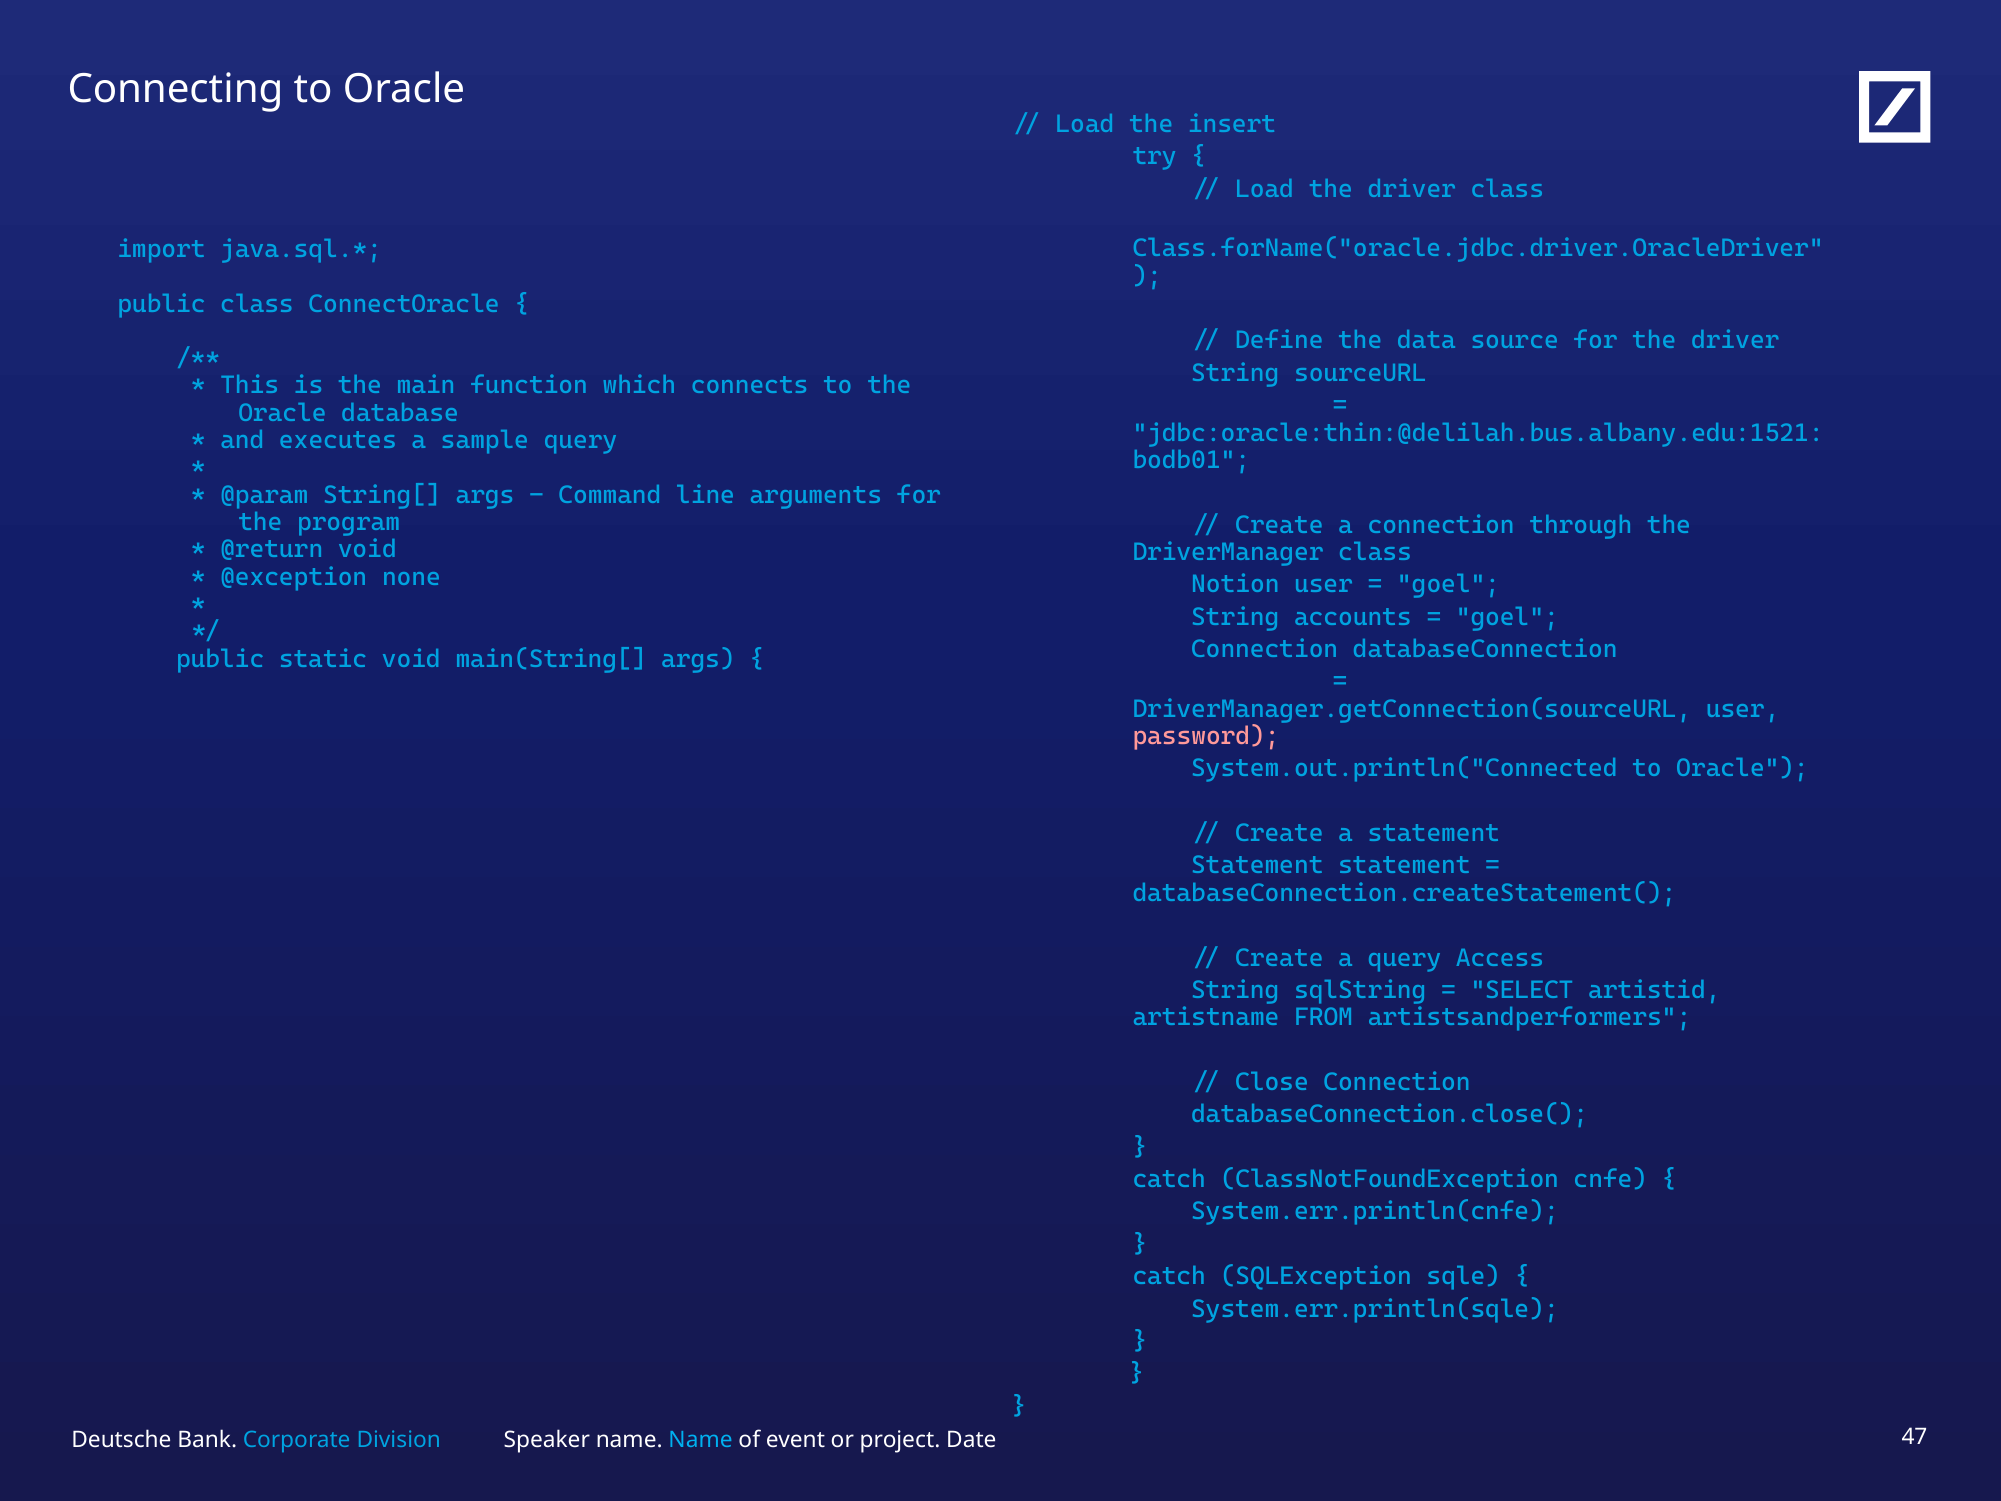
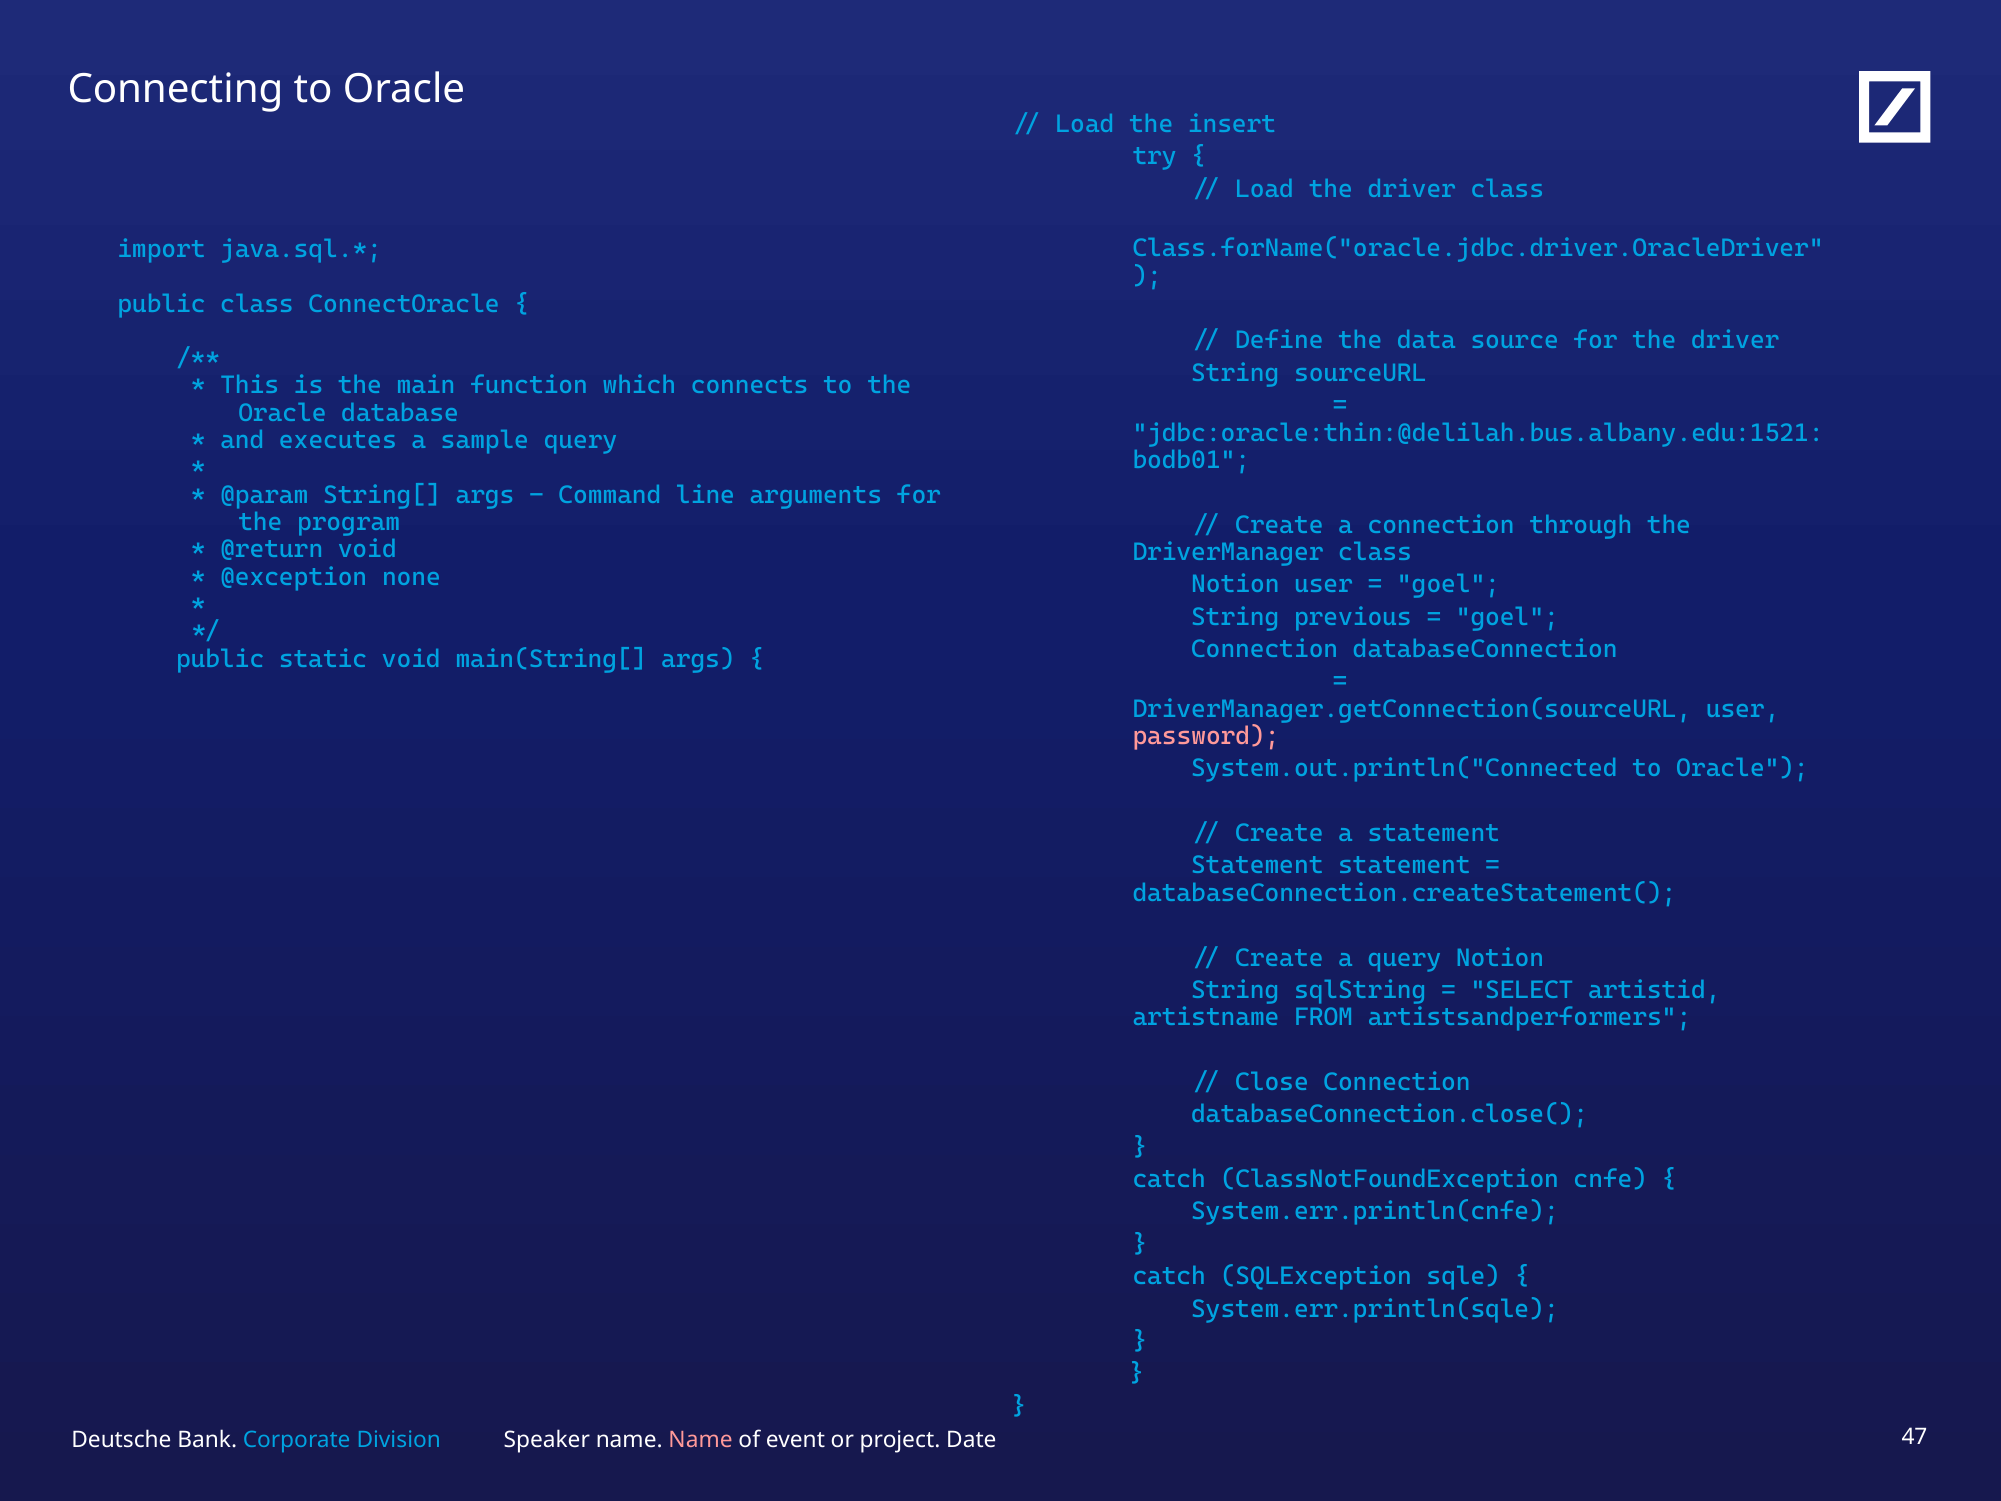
accounts: accounts -> previous (1353, 617)
query Access: Access -> Notion (1500, 957)
Name colour: light blue -> pink (701, 1440)
